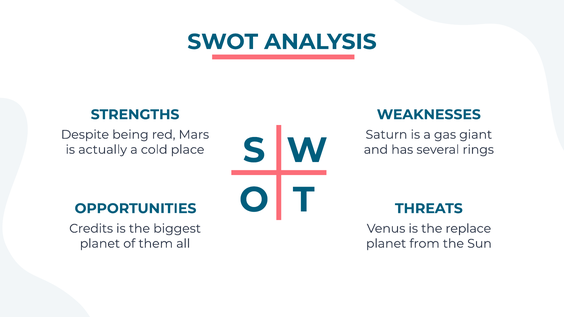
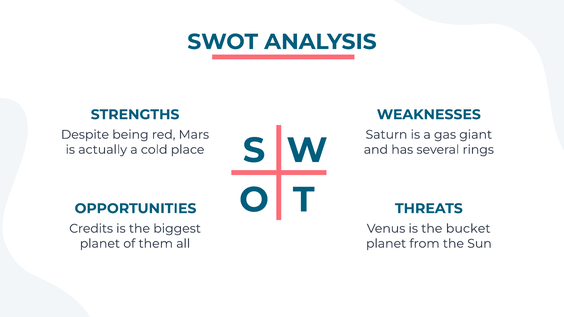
replace: replace -> bucket (468, 229)
